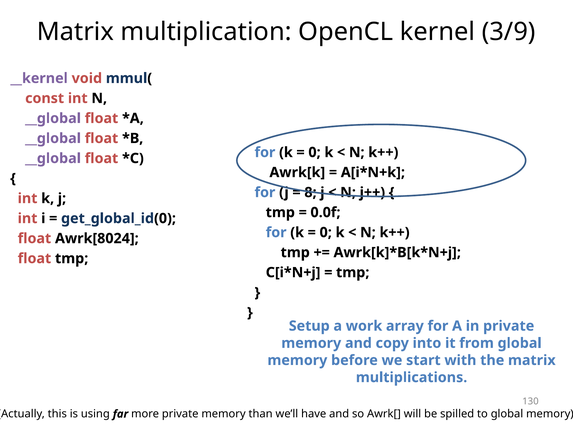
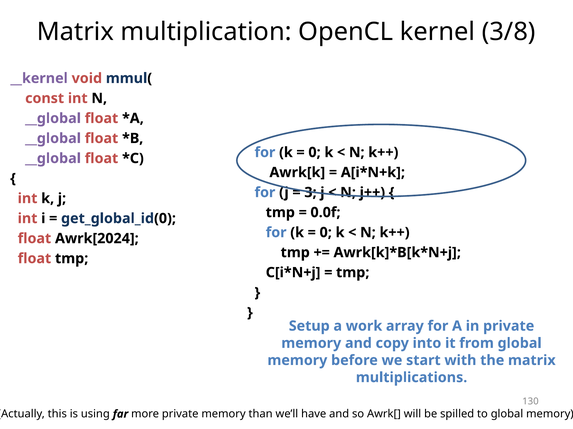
3/9: 3/9 -> 3/8 (509, 32)
8: 8 -> 3 (310, 193)
Awrk[8024: Awrk[8024 -> Awrk[2024 (97, 239)
